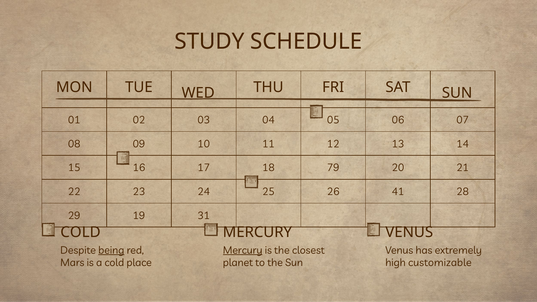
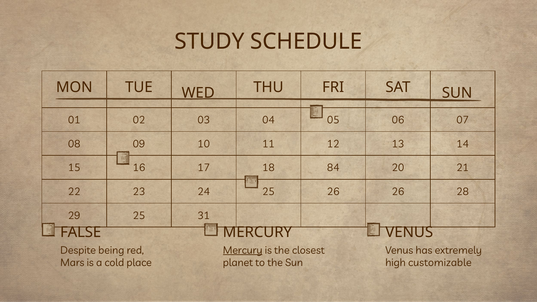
79: 79 -> 84 (333, 168)
26 41: 41 -> 26 (398, 192)
29 19: 19 -> 25 (139, 216)
COLD: COLD -> FALSE (81, 232)
being underline: present -> none (111, 250)
